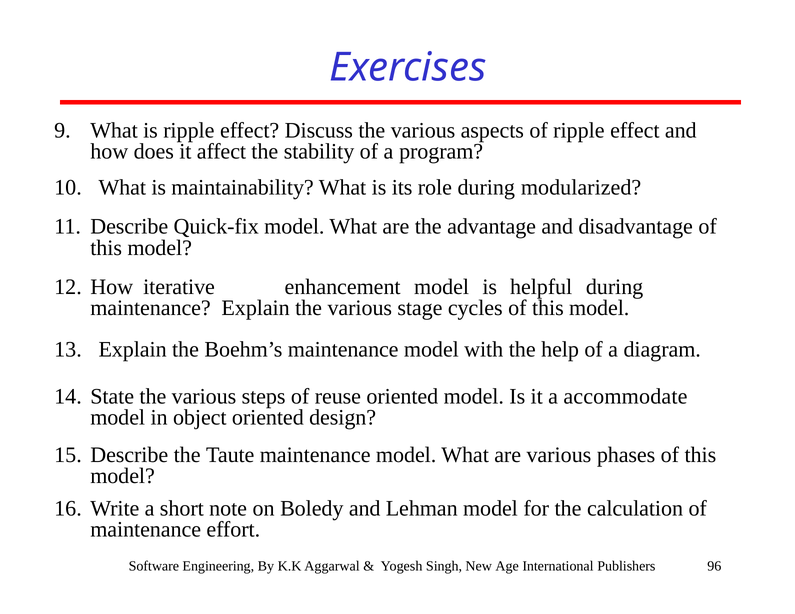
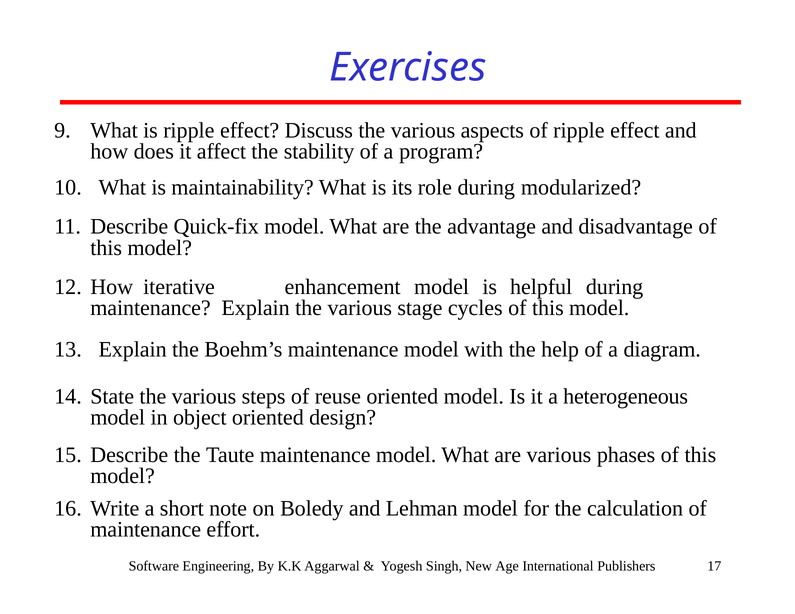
accommodate: accommodate -> heterogeneous (626, 396)
96: 96 -> 17 (714, 567)
